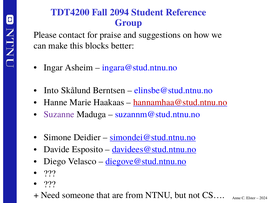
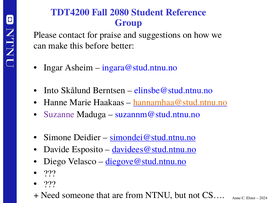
2094: 2094 -> 2080 (119, 12)
blocks: blocks -> before (97, 46)
hannamhaa@stud.ntnu.no colour: red -> orange (180, 103)
